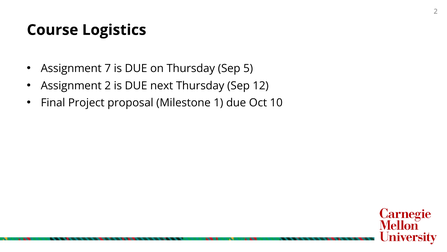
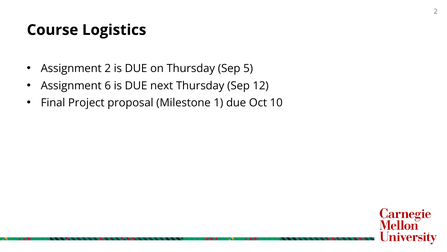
Assignment 7: 7 -> 2 (108, 68)
Assignment 2: 2 -> 6 (108, 86)
